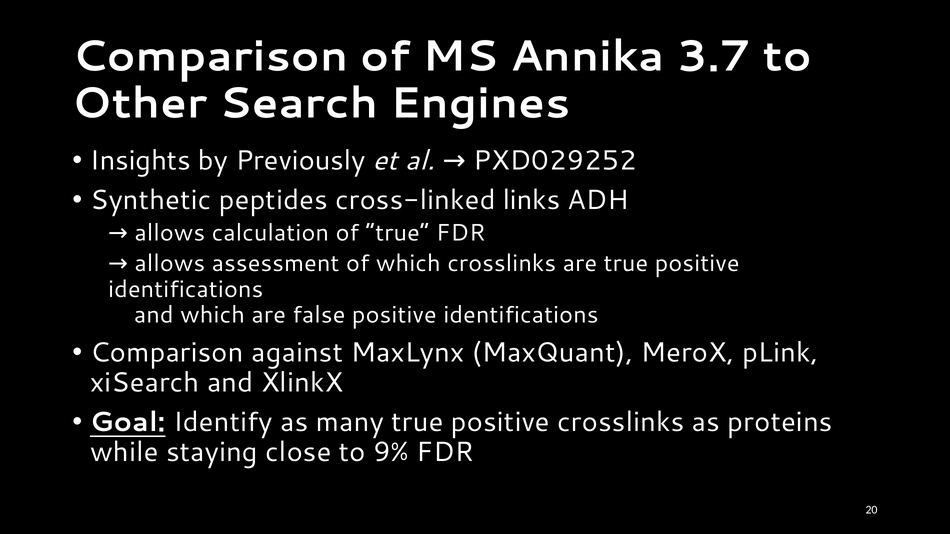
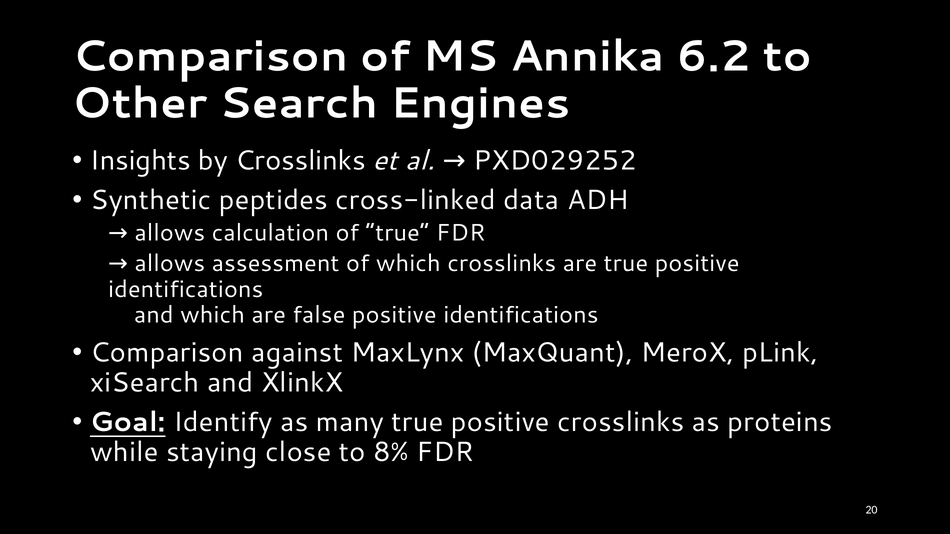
3.7: 3.7 -> 6.2 (714, 56)
by Previously: Previously -> Crosslinks (300, 161)
links: links -> data (531, 200)
9%: 9% -> 8% (391, 452)
